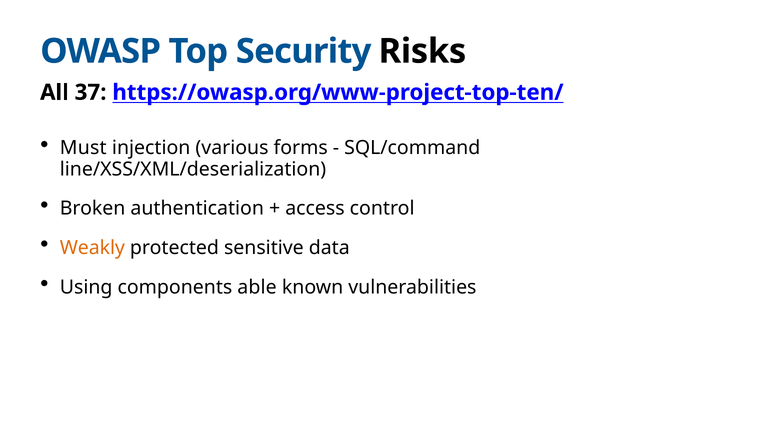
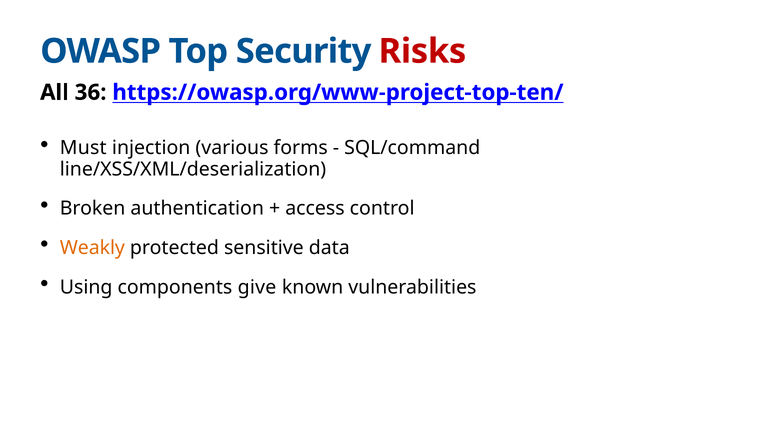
Risks colour: black -> red (422, 51)
37: 37 -> 36 (91, 92)
able: able -> give (257, 287)
